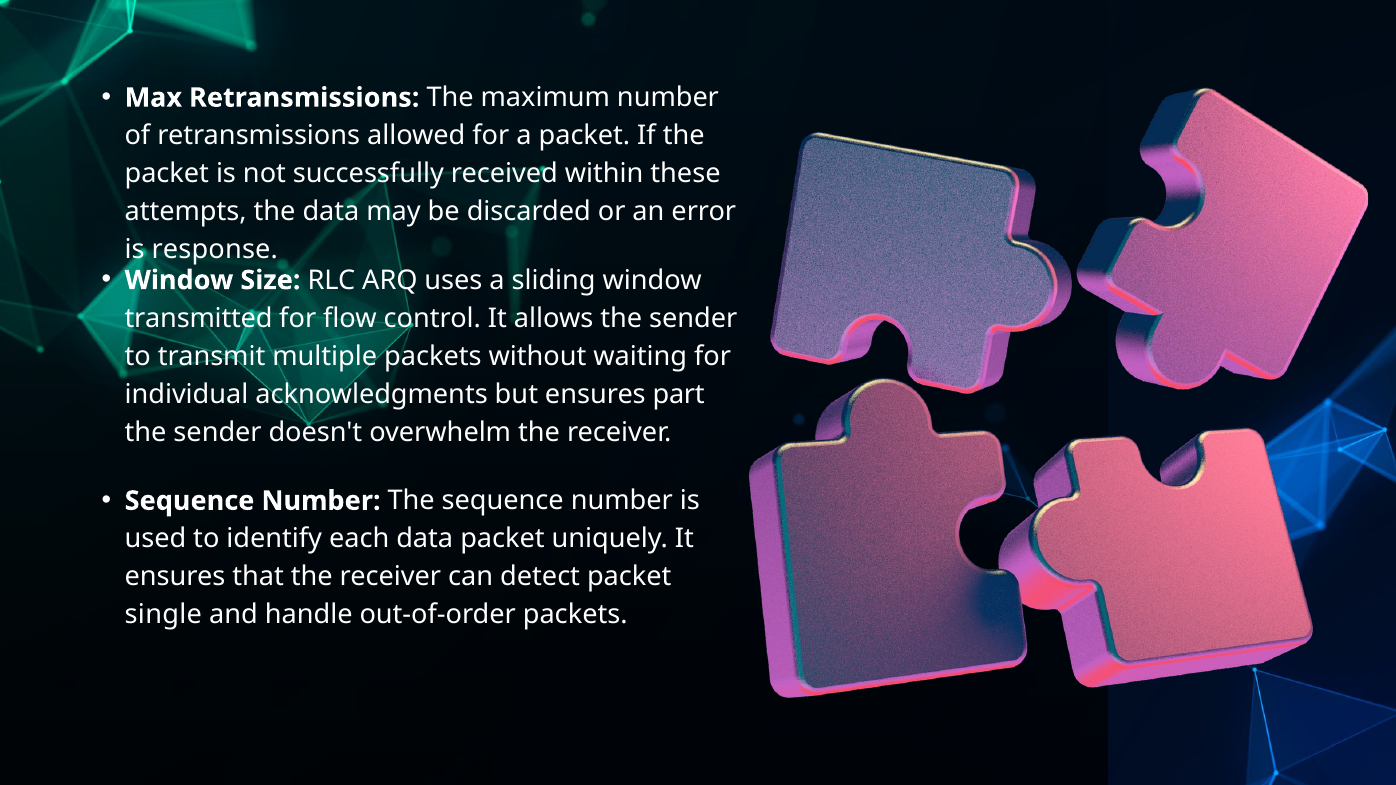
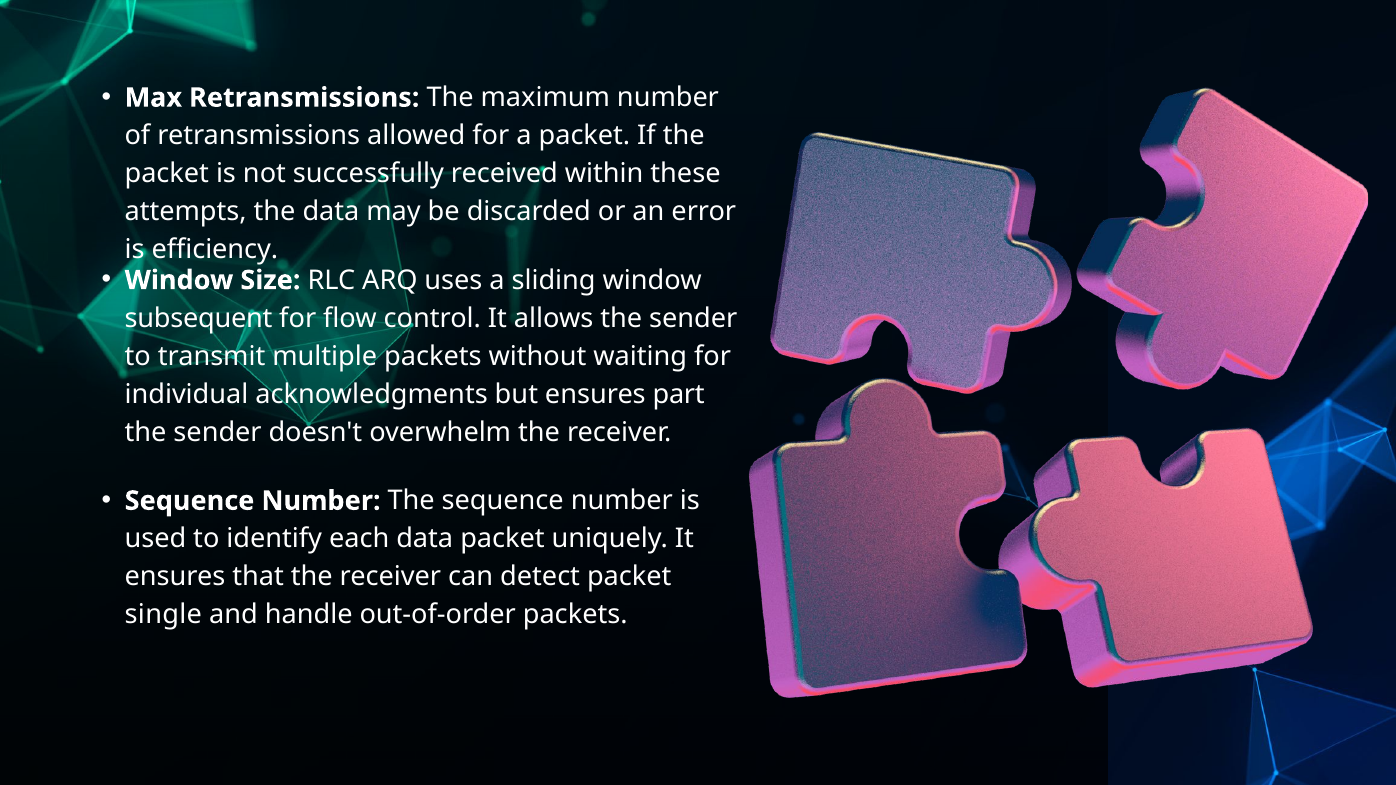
response: response -> efficiency (215, 250)
transmitted: transmitted -> subsequent (199, 318)
